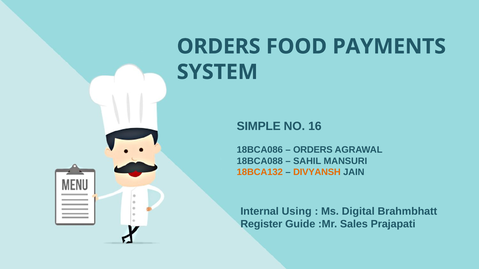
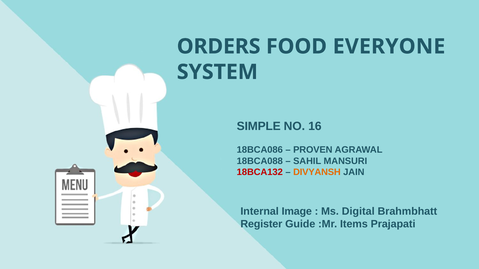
PAYMENTS: PAYMENTS -> EVERYONE (389, 47)
ORDERS: ORDERS -> PROVEN (313, 150)
18BCA132 colour: orange -> red (260, 173)
Using: Using -> Image (297, 212)
Sales: Sales -> Items (354, 224)
